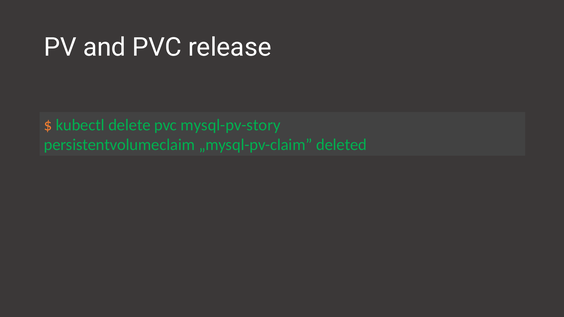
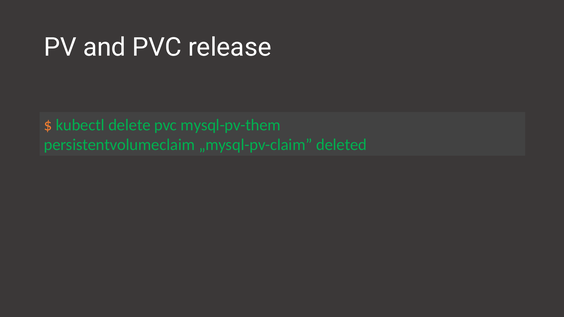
mysql-pv-story: mysql-pv-story -> mysql-pv-them (231, 125)
